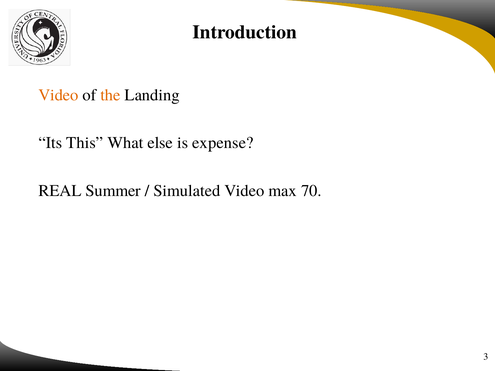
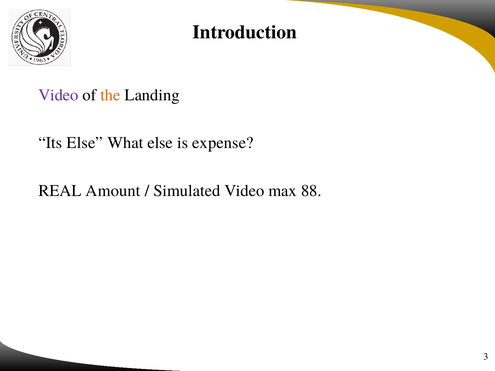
Video colour: orange -> purple (58, 95)
Its This: This -> Else (85, 143)
Summer: Summer -> Amount (113, 191)
70: 70 -> 88 (311, 191)
